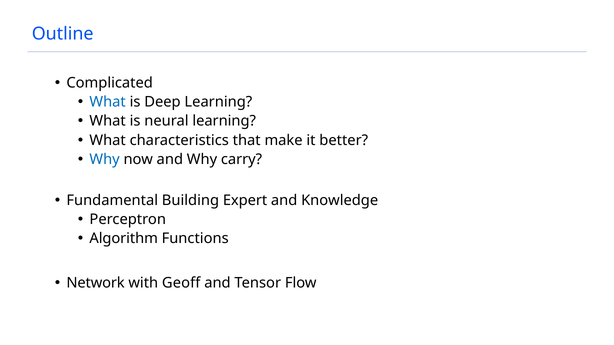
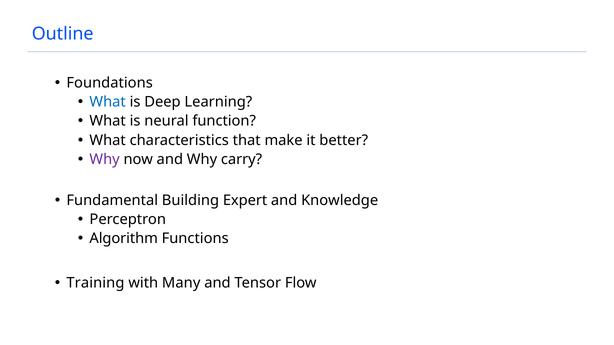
Complicated: Complicated -> Foundations (110, 83)
neural learning: learning -> function (224, 121)
Why colour: blue -> purple (105, 159)
Network: Network -> Training (95, 283)
Geoff: Geoff -> Many (181, 283)
